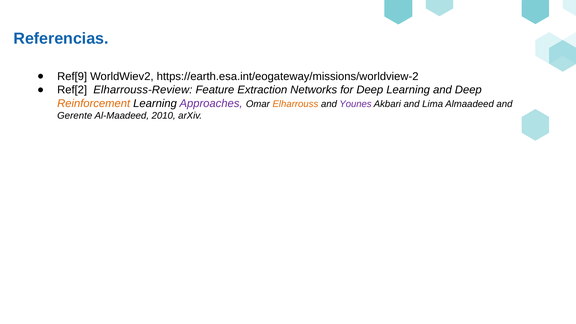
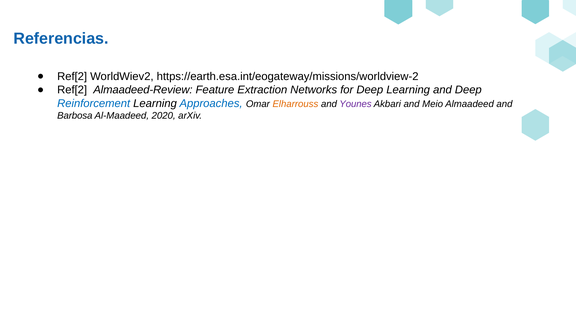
Ref[9: Ref[9 -> Ref[2 (72, 76)
Elharrouss-Review: Elharrouss-Review -> Almaadeed-Review (143, 90)
Reinforcement colour: orange -> blue (94, 103)
Approaches colour: purple -> blue (211, 103)
Lima: Lima -> Meio (433, 104)
Gerente: Gerente -> Barbosa (75, 116)
2010: 2010 -> 2020 (164, 116)
